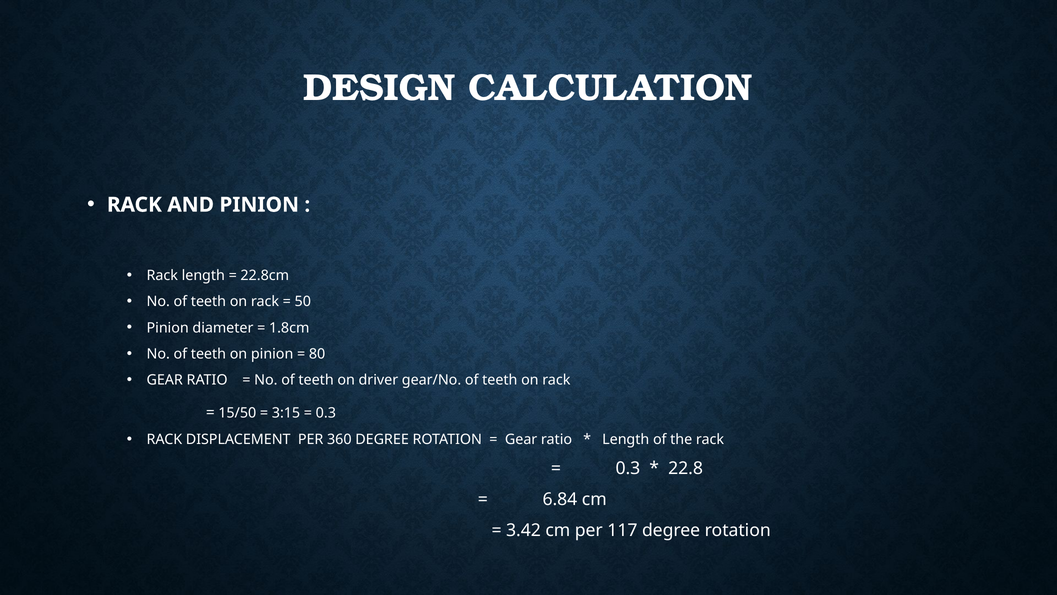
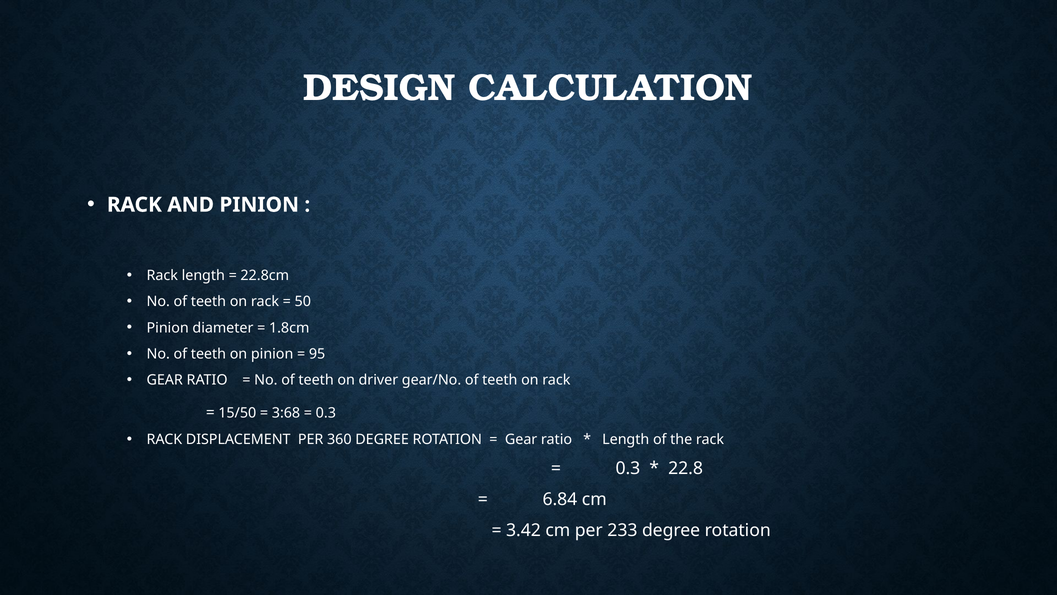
80: 80 -> 95 (317, 354)
3:15: 3:15 -> 3:68 (286, 413)
117: 117 -> 233 (622, 530)
